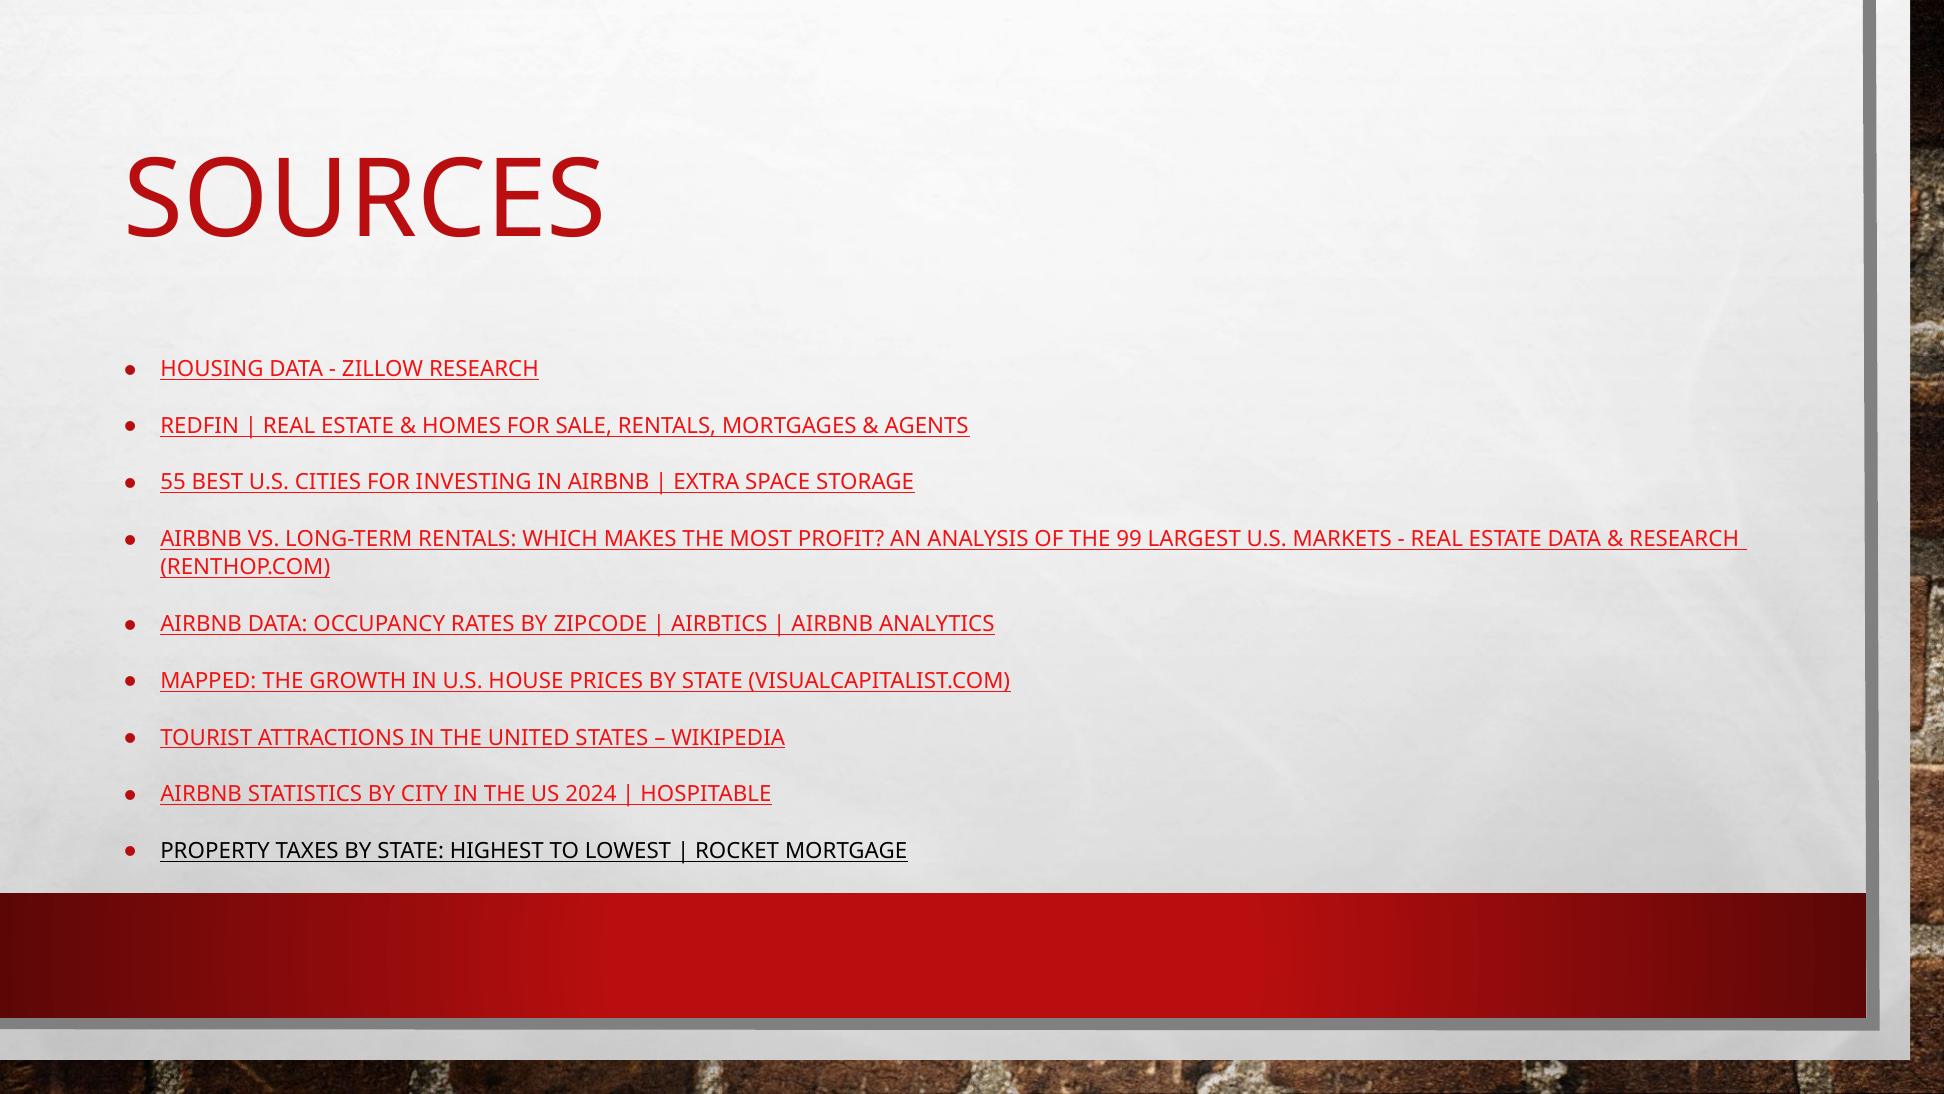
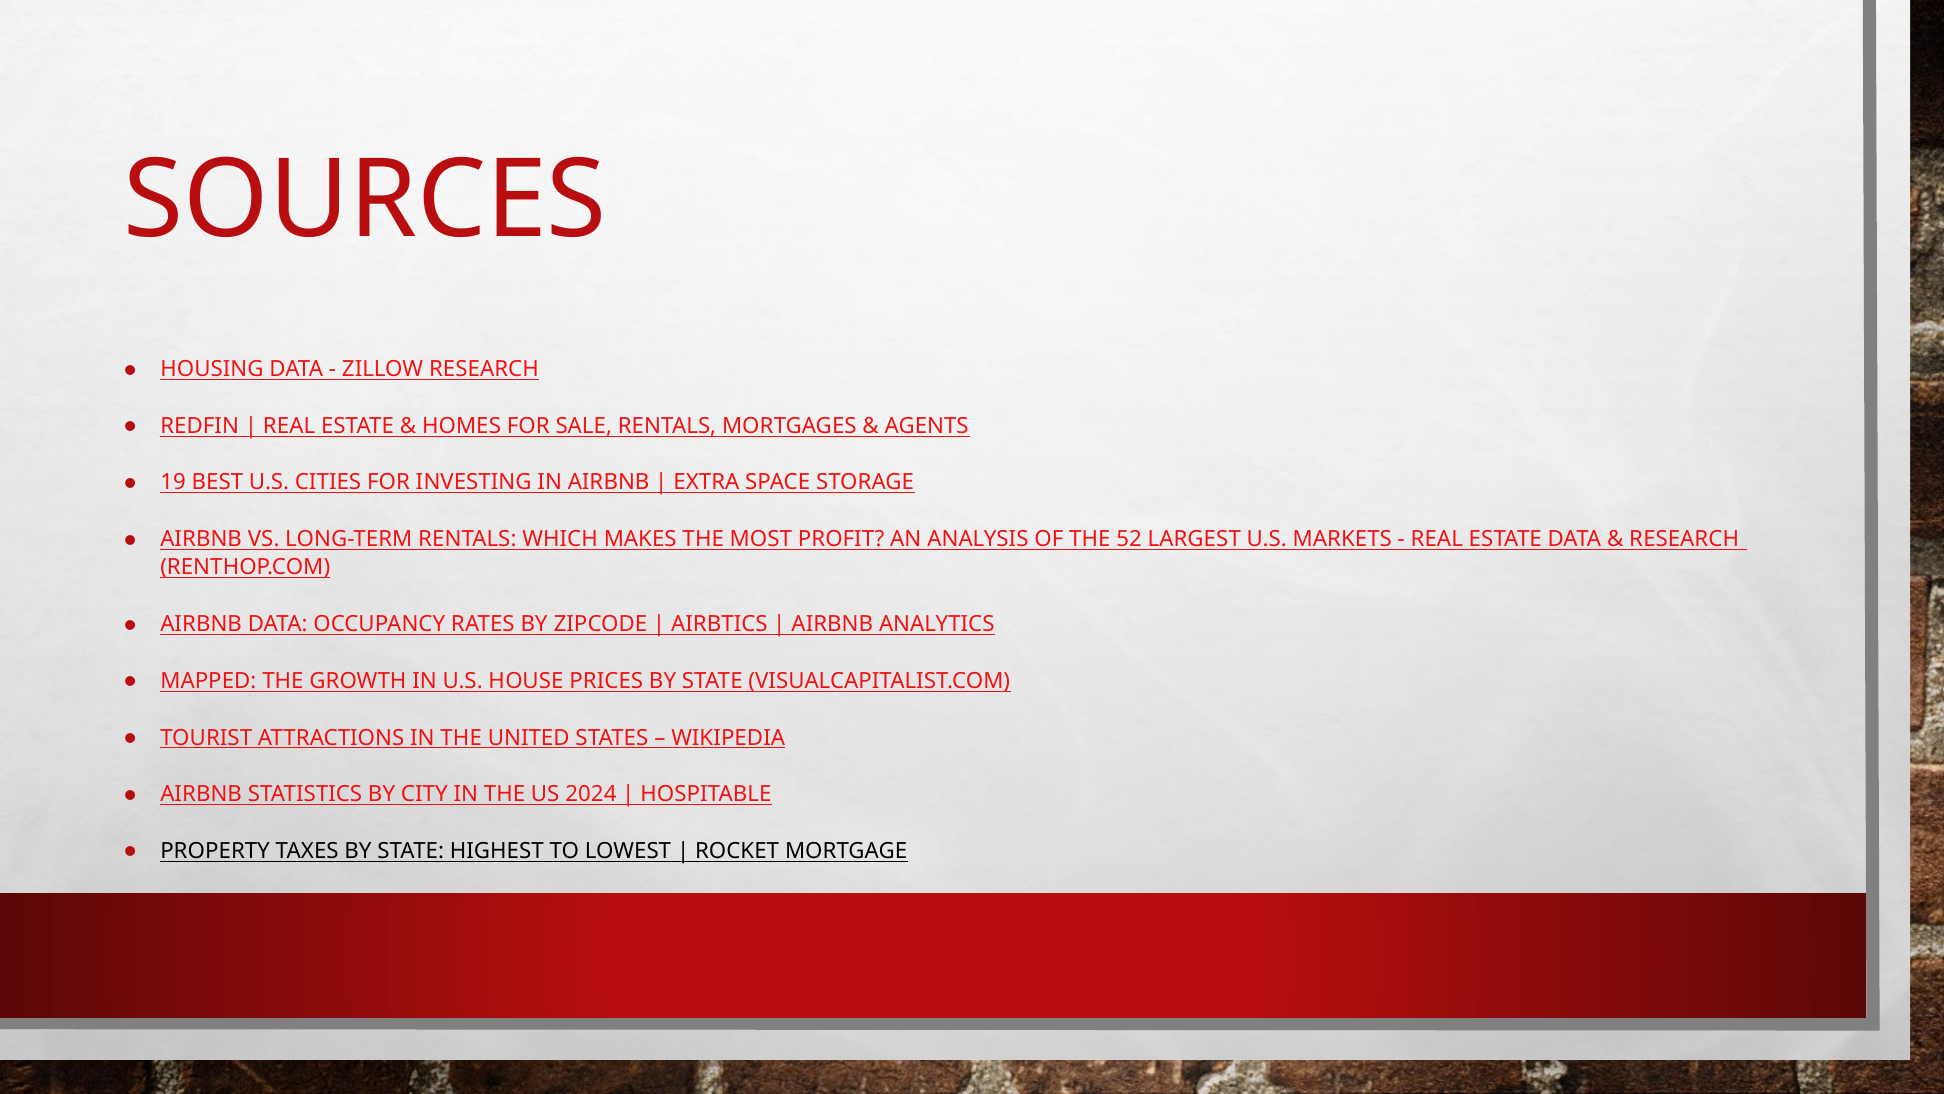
55: 55 -> 19 (173, 482)
99: 99 -> 52 (1129, 539)
